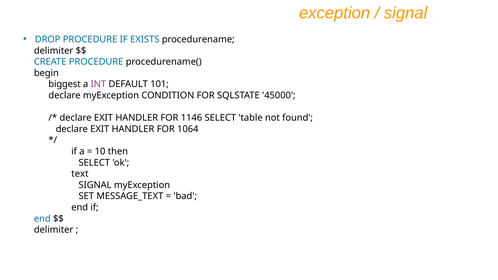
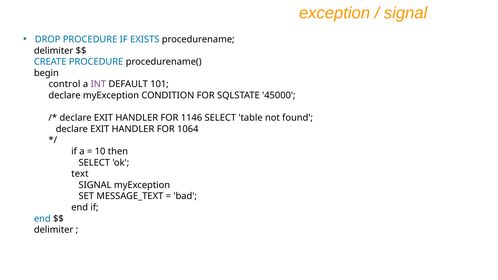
biggest: biggest -> control (64, 84)
